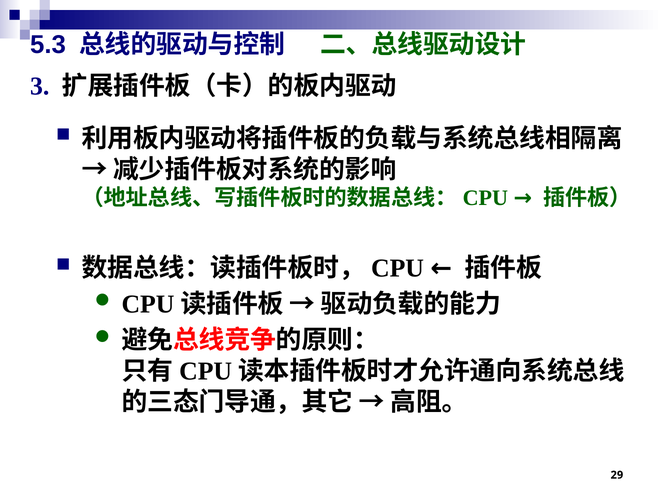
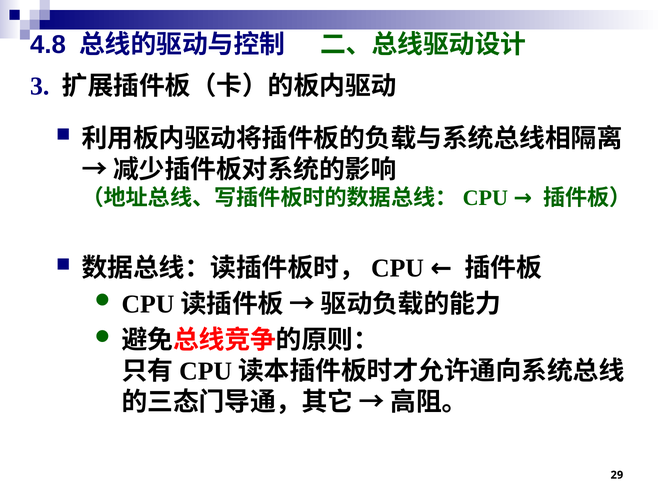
5.3: 5.3 -> 4.8 (48, 45)
